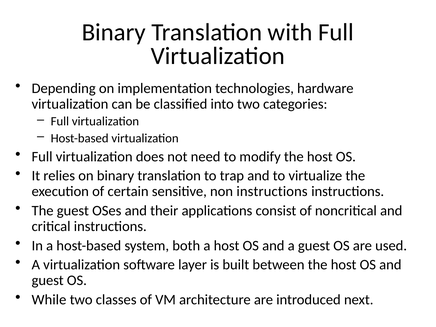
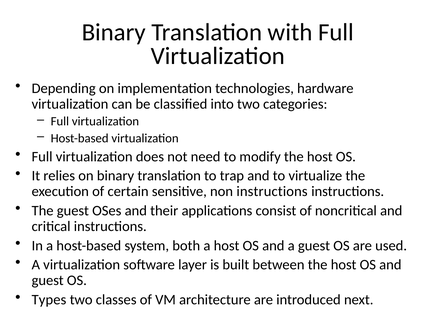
While: While -> Types (49, 300)
